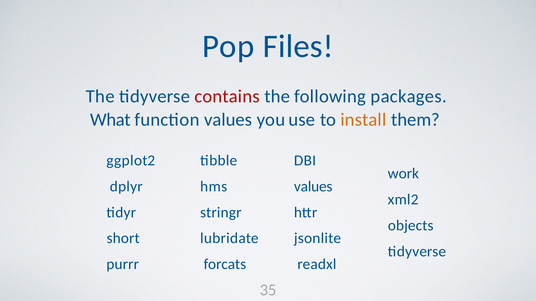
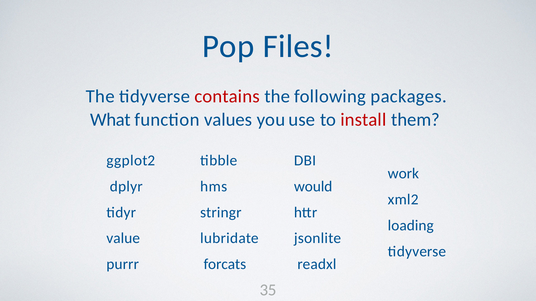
install colour: orange -> red (363, 120)
values: values -> would (313, 187)
objects: objects -> loading (411, 226)
short: short -> value (123, 239)
